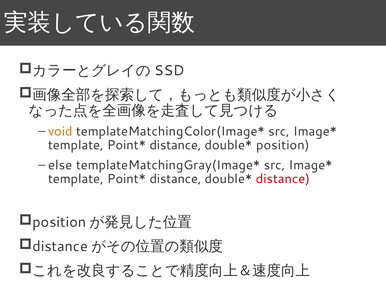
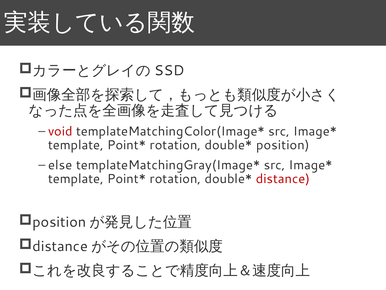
void colour: orange -> red (60, 131)
distance: distance -> rotation (175, 145)
distance: distance -> rotation (175, 179)
